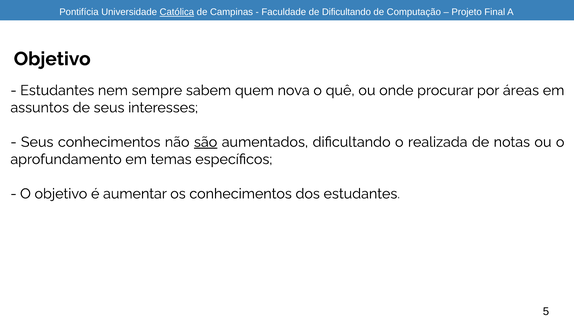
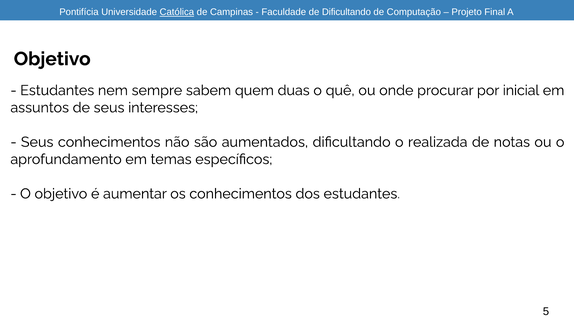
nova: nova -> duas (294, 90)
áreas: áreas -> inicial (521, 90)
são underline: present -> none (206, 142)
